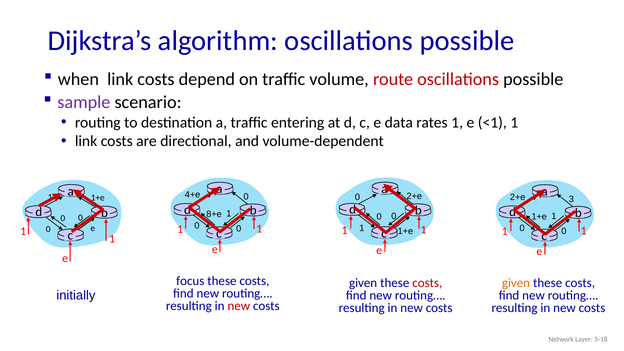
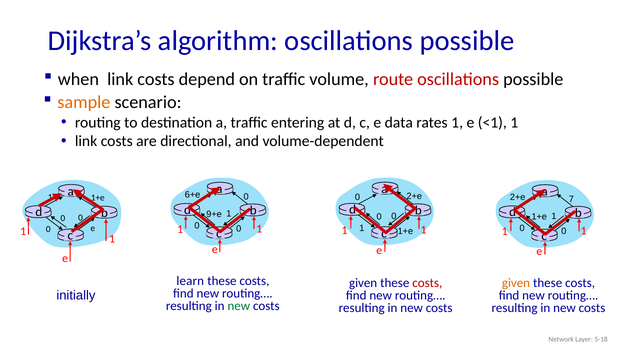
sample colour: purple -> orange (84, 102)
4+e: 4+e -> 6+e (193, 195)
3: 3 -> 7 (571, 199)
8+e: 8+e -> 9+e (214, 214)
focus: focus -> learn (190, 281)
new colour: red -> green (239, 306)
